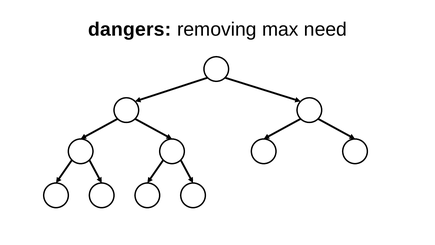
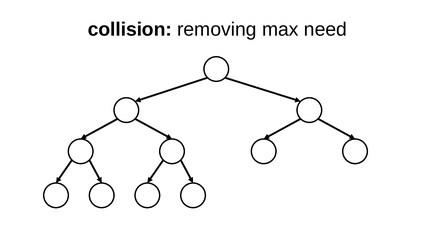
dangers: dangers -> collision (130, 29)
